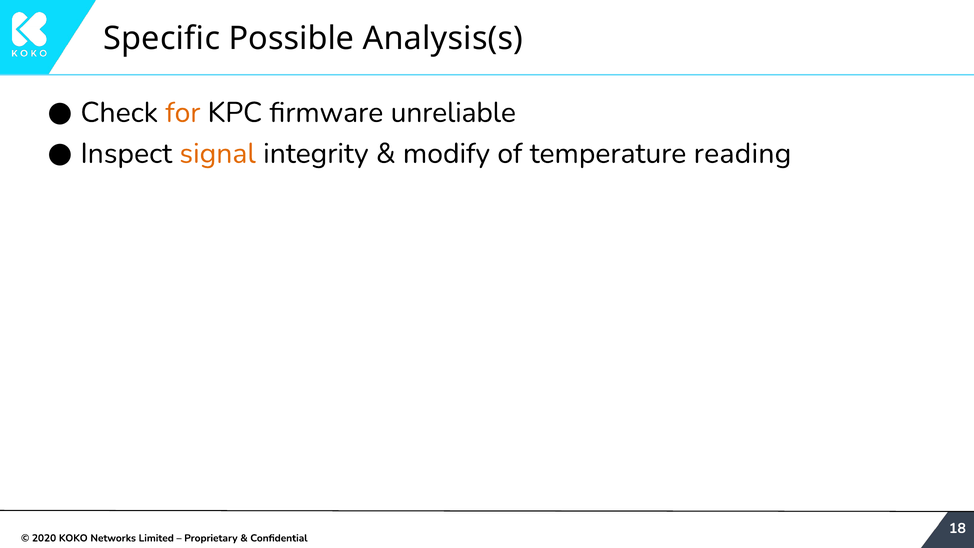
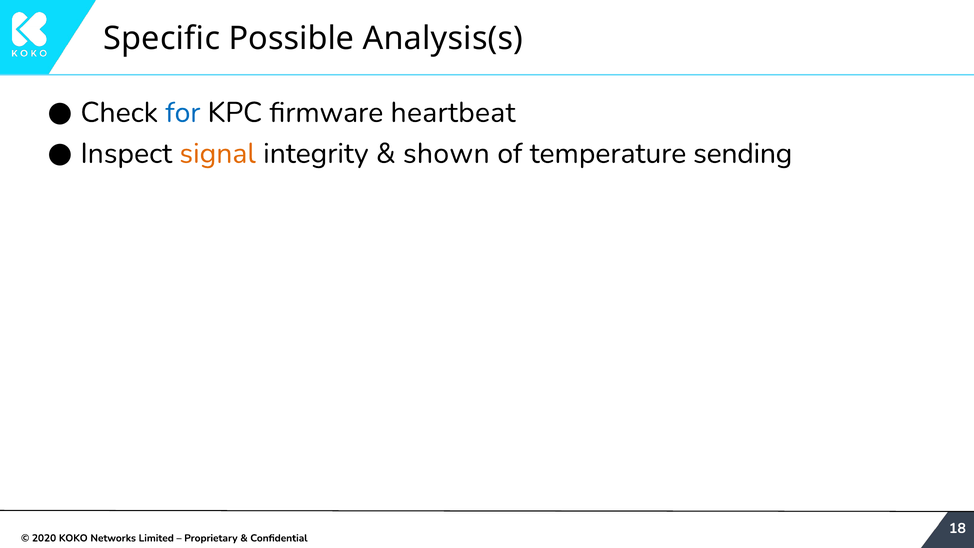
for colour: orange -> blue (183, 112)
unreliable: unreliable -> heartbeat (453, 112)
modify: modify -> shown (446, 153)
reading: reading -> sending (743, 153)
